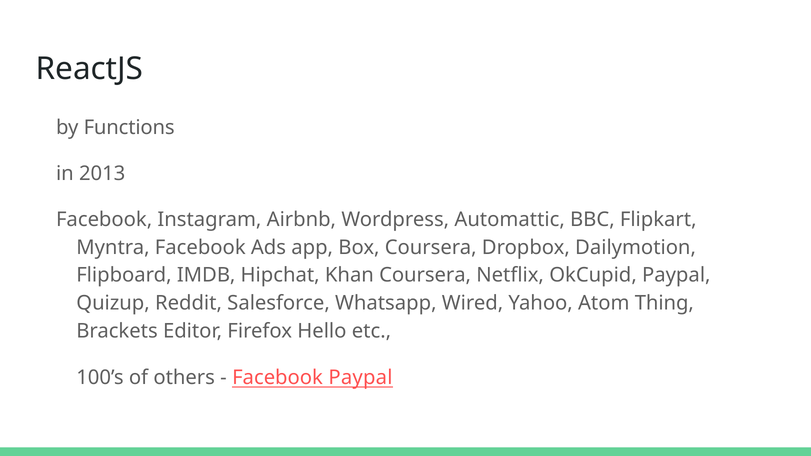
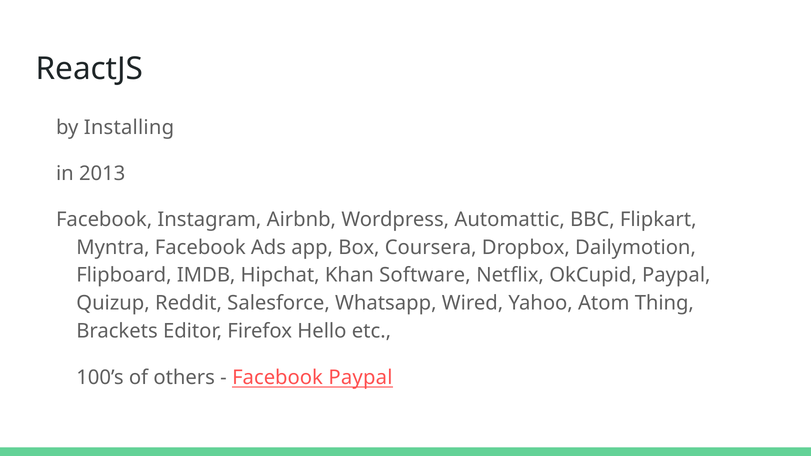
Functions: Functions -> Installing (129, 128)
Khan Coursera: Coursera -> Software (425, 275)
